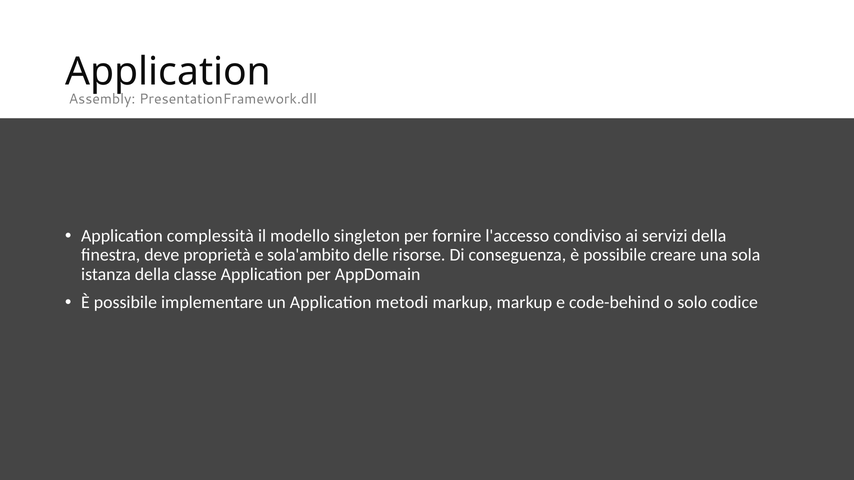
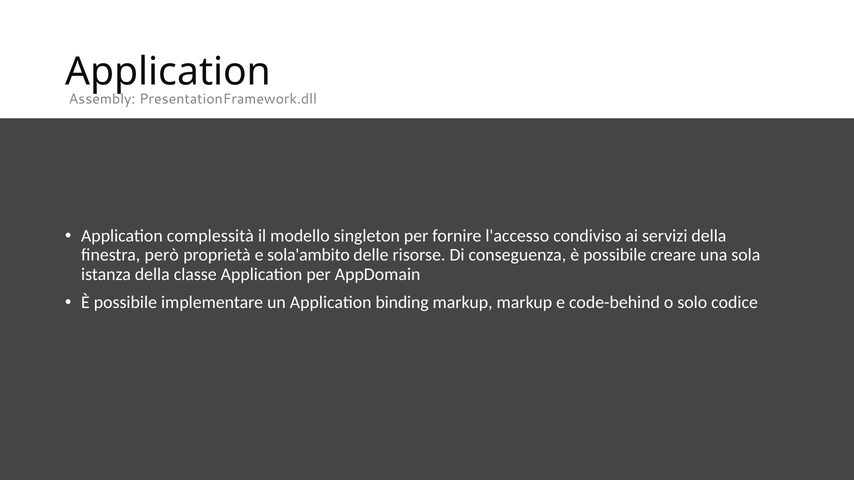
deve: deve -> però (162, 255)
metodi: metodi -> binding (402, 303)
